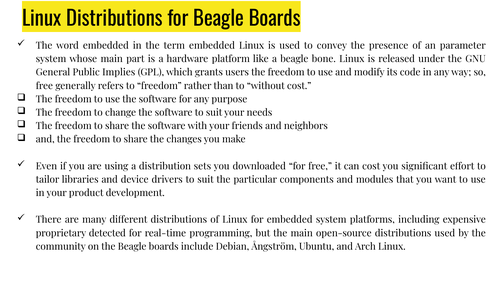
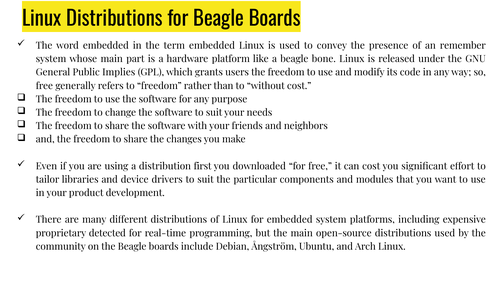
parameter: parameter -> remember (463, 46)
sets: sets -> first (203, 166)
